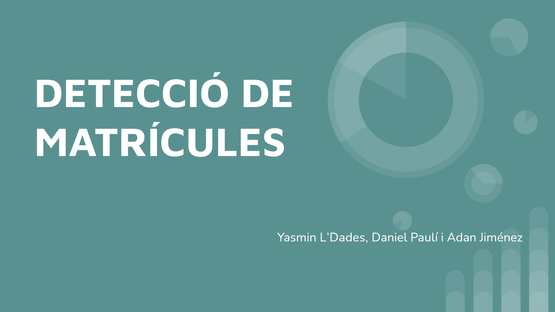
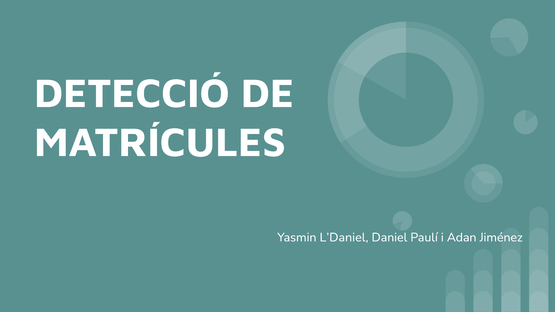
L’Dades: L’Dades -> L’Daniel (344, 238)
